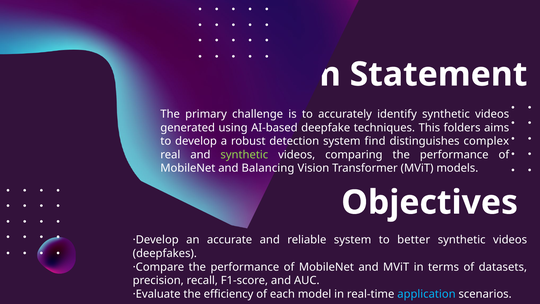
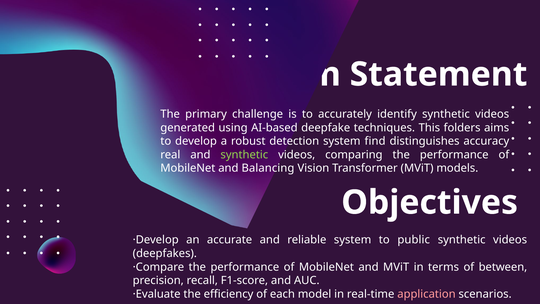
complex: complex -> accuracy (486, 141)
better: better -> public (414, 240)
datasets: datasets -> between (503, 267)
application colour: light blue -> pink (426, 294)
